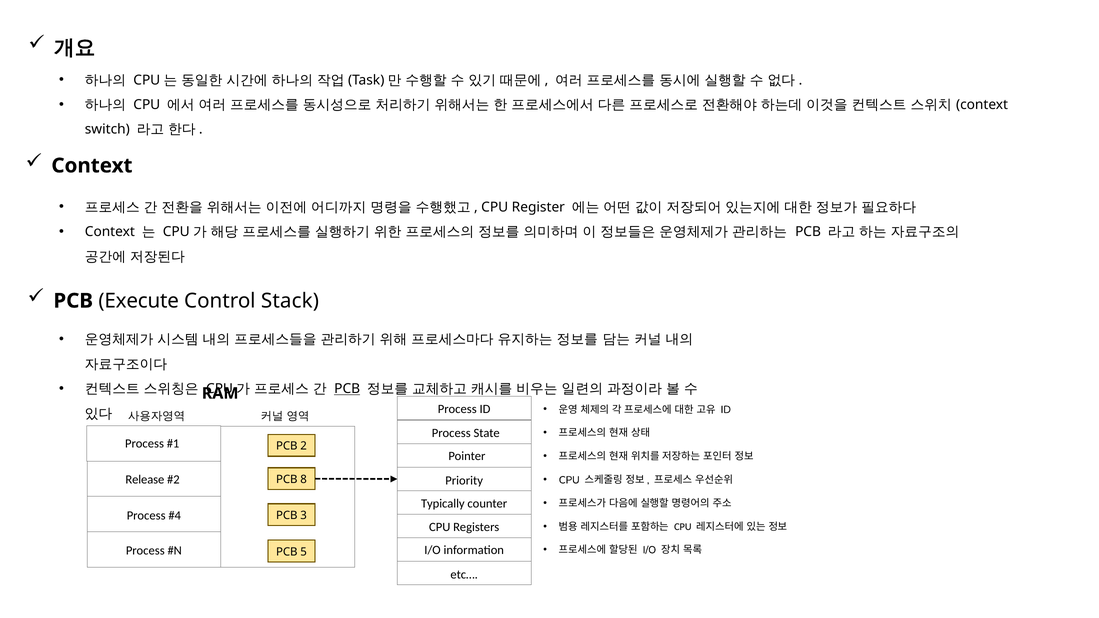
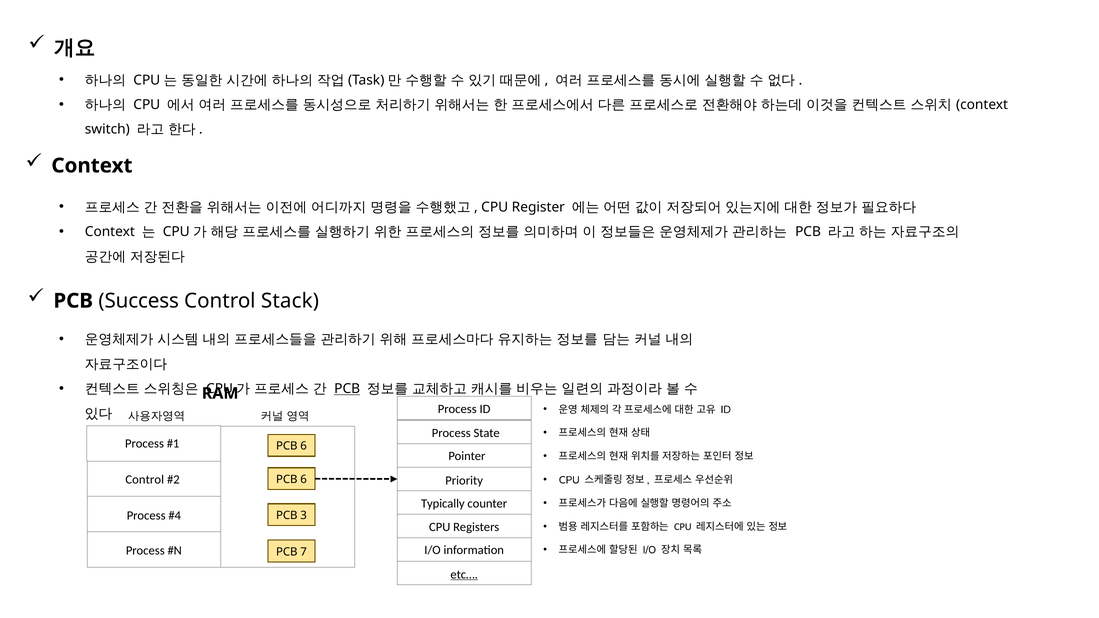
Execute: Execute -> Success (139, 301)
2: 2 -> 6 (304, 446)
Release: Release -> Control (145, 480)
8: 8 -> 6 (304, 480)
5: 5 -> 7 (304, 552)
etc… underline: none -> present (464, 575)
